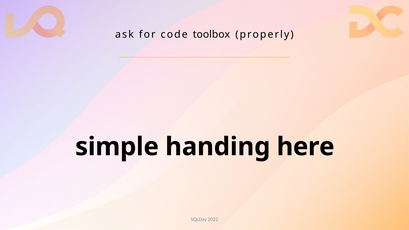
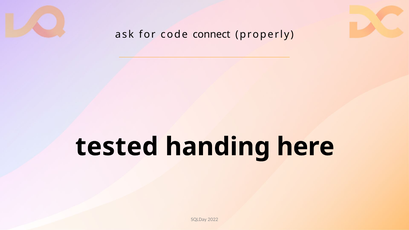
toolbox: toolbox -> connect (212, 34)
simple: simple -> tested (117, 147)
